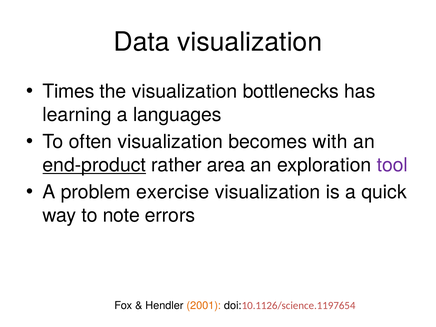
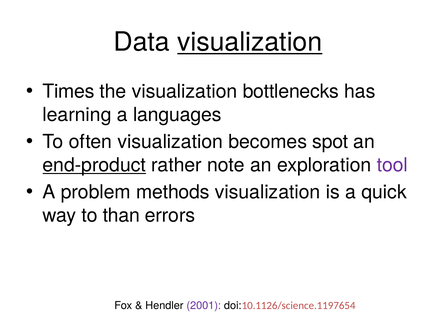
visualization underline: none -> present (250, 42)
with: with -> spot (330, 142)
area: area -> note (226, 165)
exercise: exercise -> methods (173, 192)
note: note -> than (121, 216)
2001 colour: orange -> purple (204, 306)
